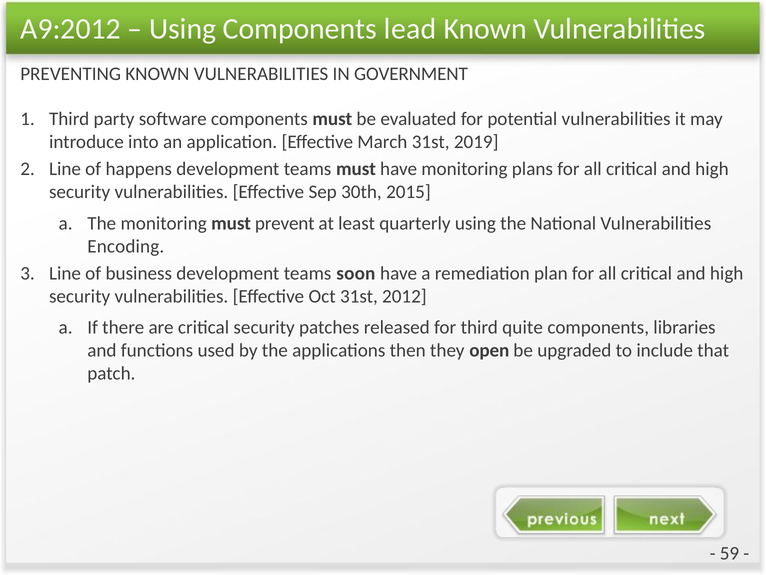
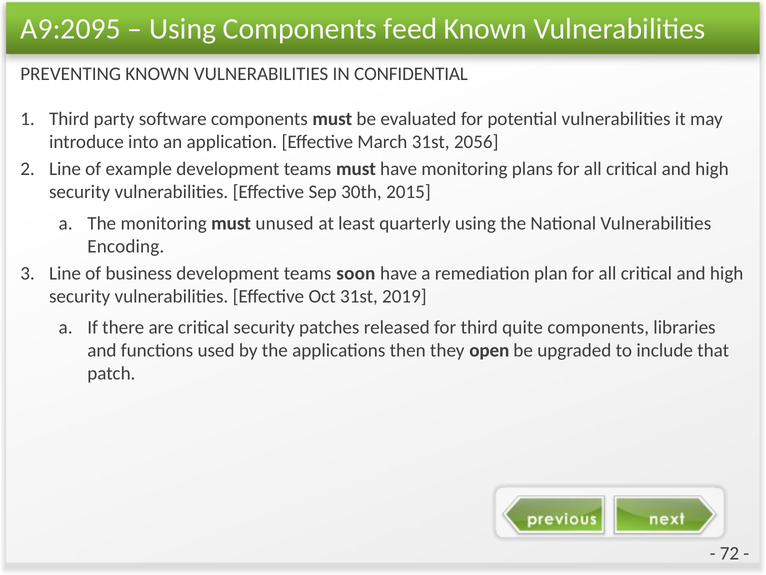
A9:2012: A9:2012 -> A9:2095 (71, 29)
lead: lead -> feed (410, 29)
GOVERNMENT: GOVERNMENT -> CONFIDENTIAL (411, 74)
2019: 2019 -> 2056 (476, 142)
happens: happens -> example (139, 169)
prevent: prevent -> unused (285, 223)
2012: 2012 -> 2019 (404, 296)
59: 59 -> 72 (729, 553)
